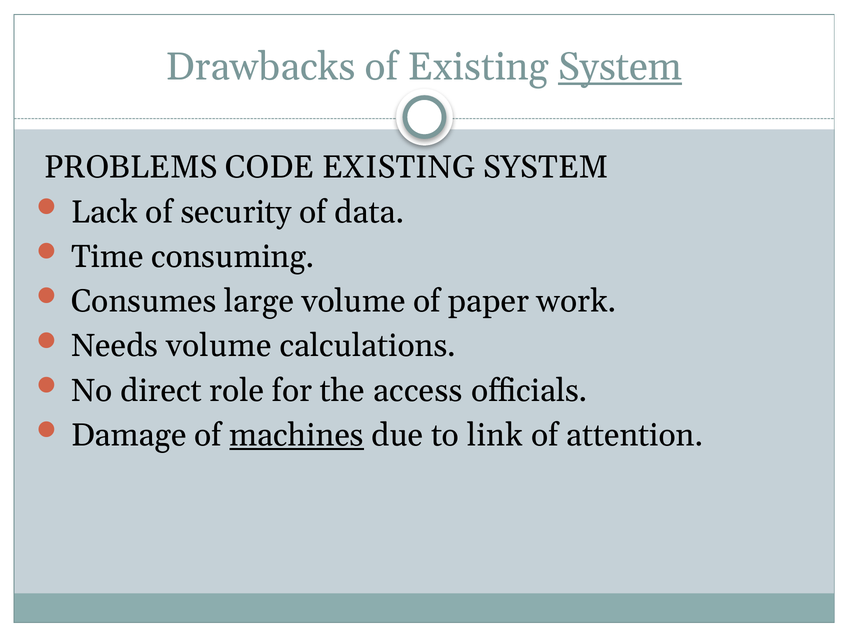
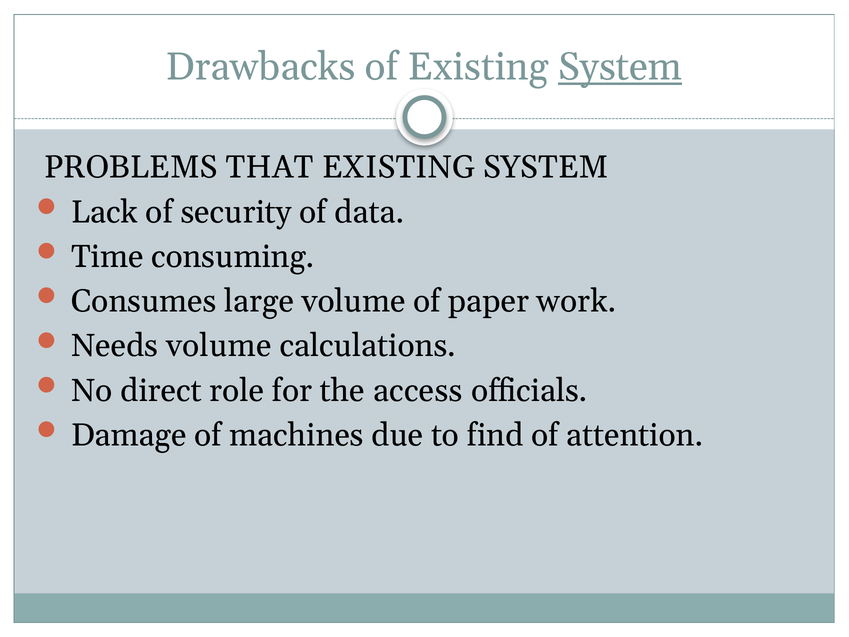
CODE: CODE -> THAT (270, 167)
machines underline: present -> none (297, 435)
link: link -> find (495, 435)
